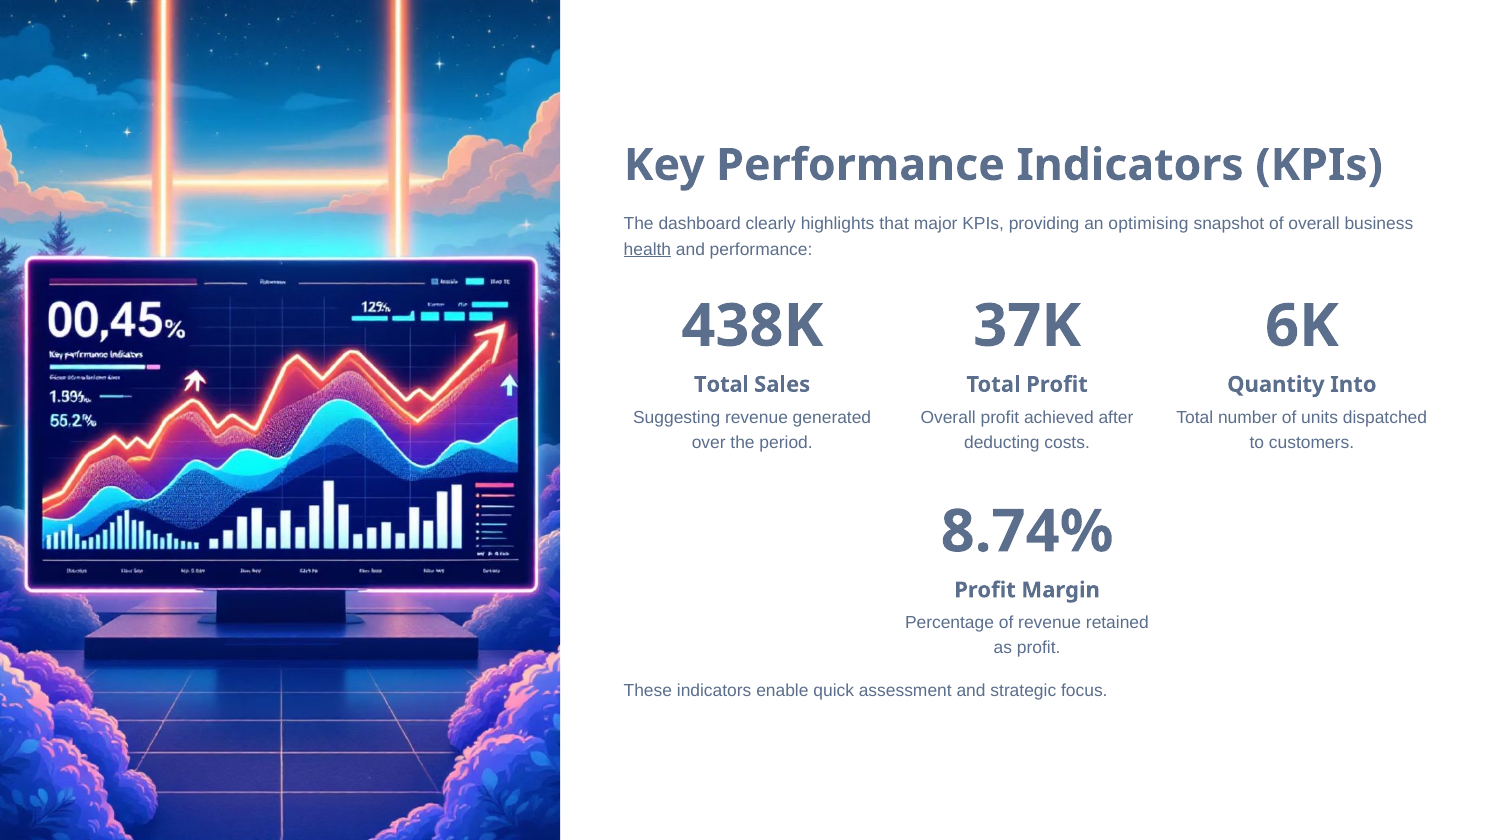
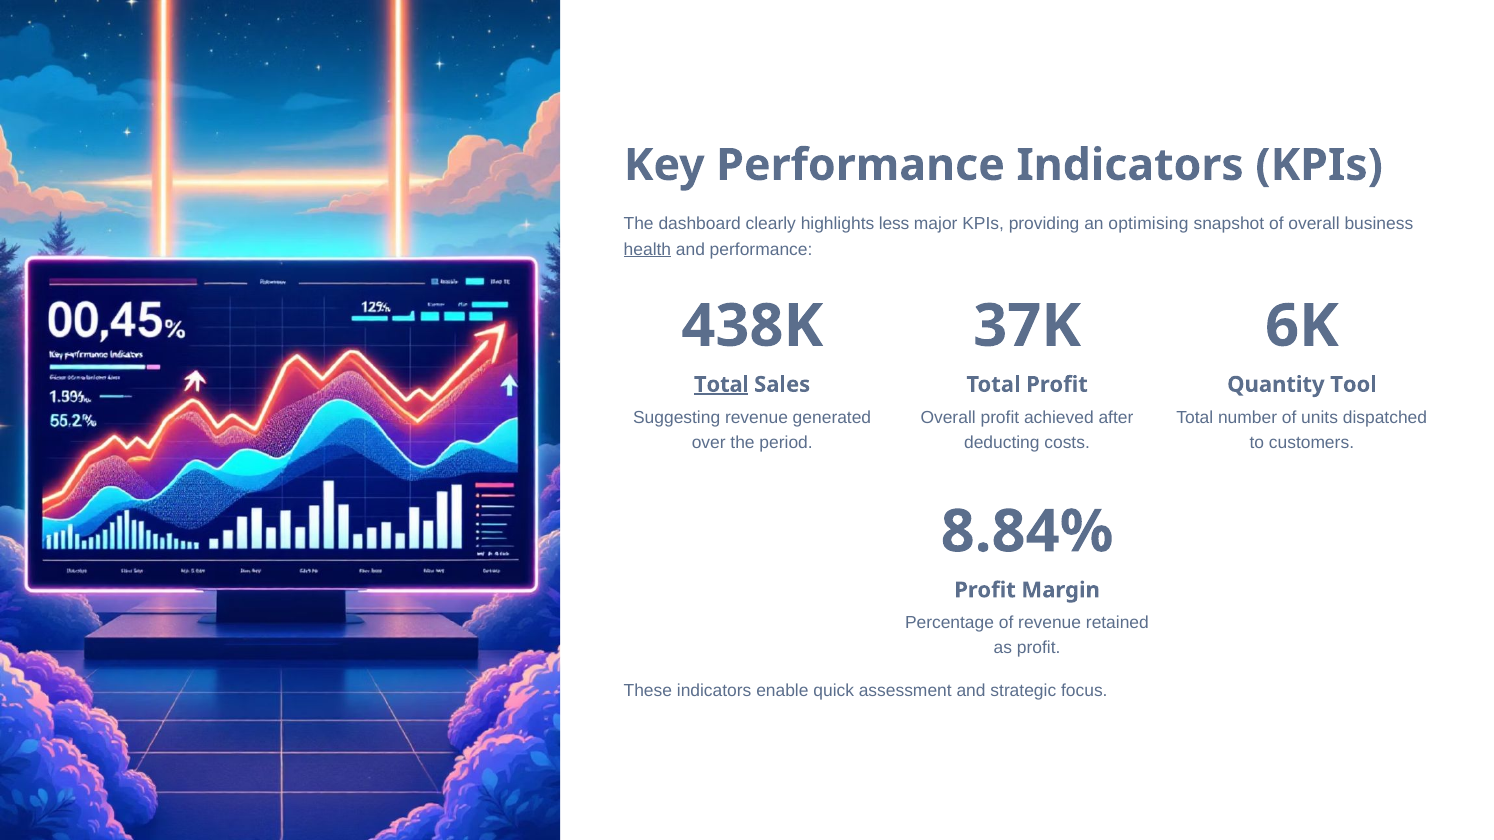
that: that -> less (894, 224)
Total underline: none -> present (721, 385)
Into: Into -> Tool (1354, 385)
8.74%: 8.74% -> 8.84% (1027, 532)
